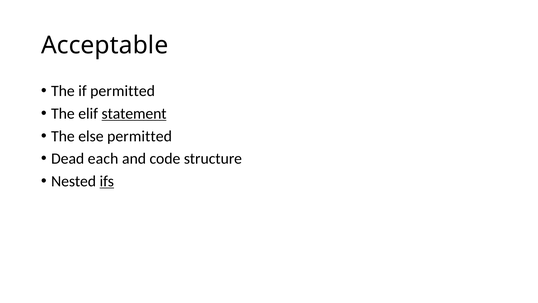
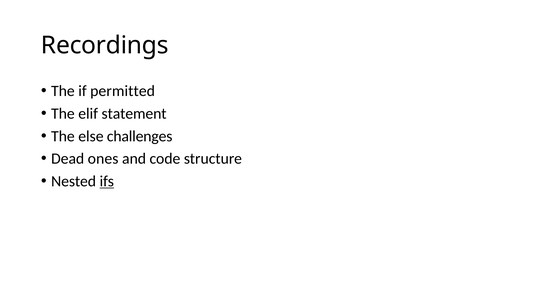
Acceptable: Acceptable -> Recordings (105, 45)
statement underline: present -> none (134, 113)
else permitted: permitted -> challenges (140, 136)
each: each -> ones (103, 159)
